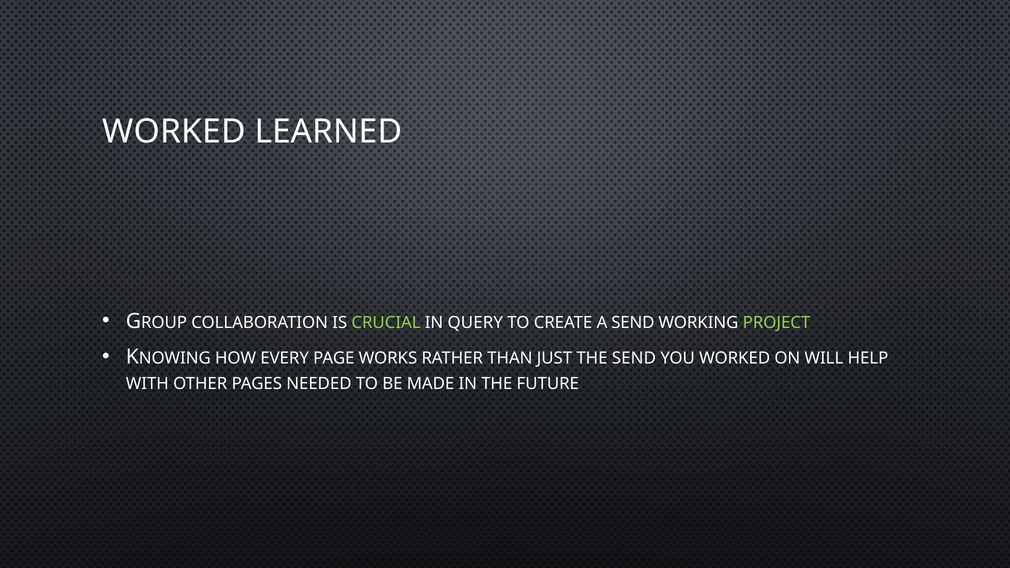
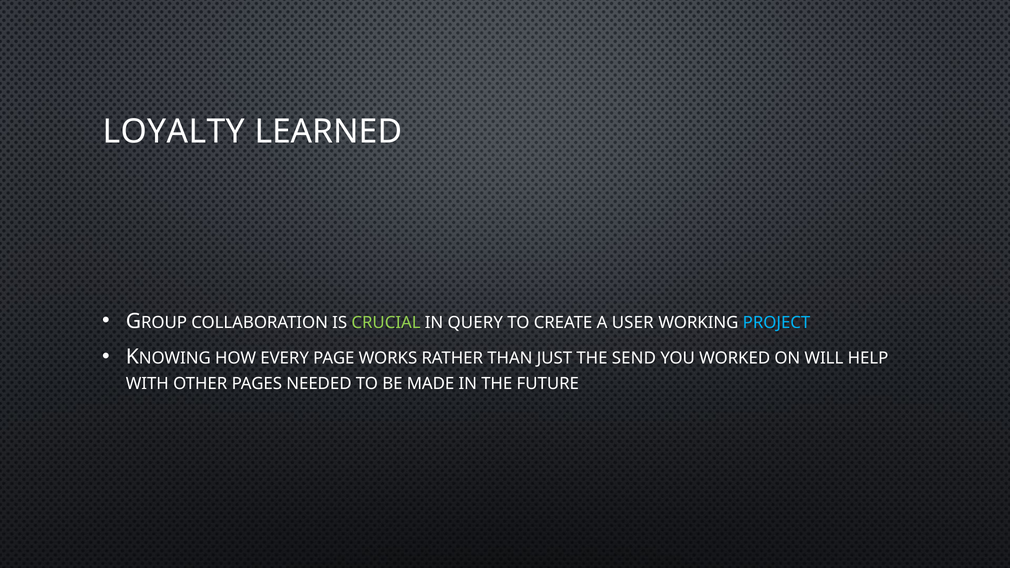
WORKED: WORKED -> LOYALTY (174, 132)
A SEND: SEND -> USER (633, 323)
PROJECT colour: light green -> light blue (777, 323)
